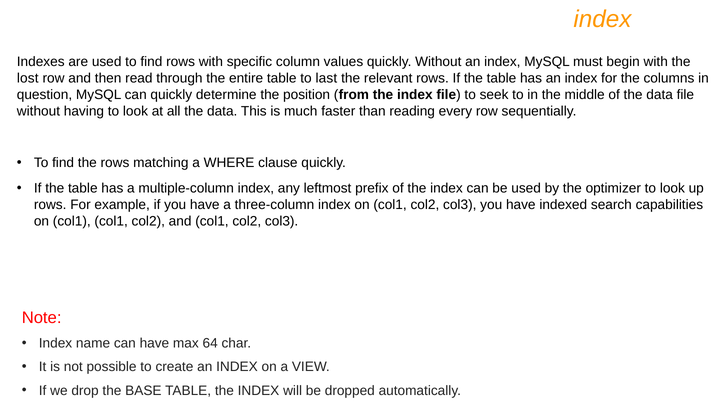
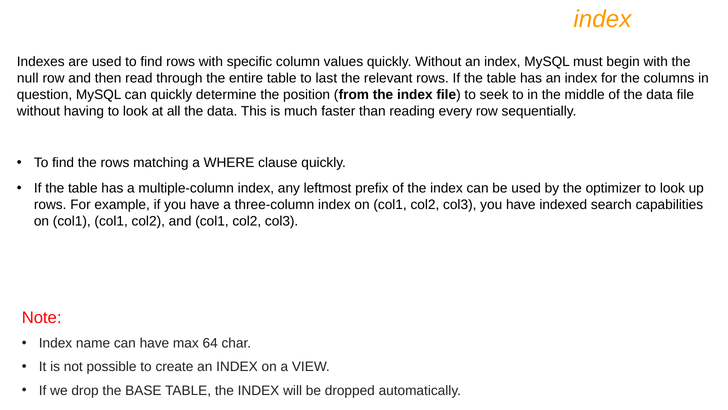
lost: lost -> null (28, 78)
